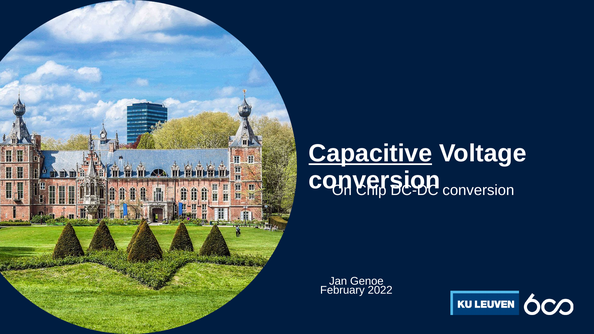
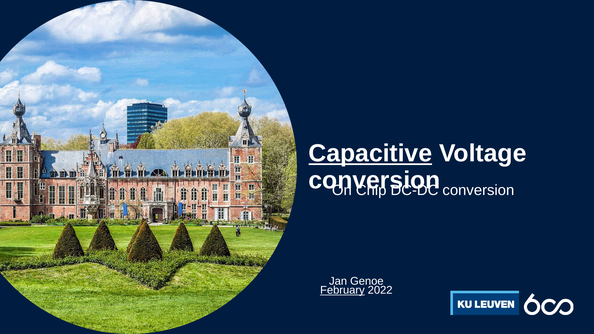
February underline: none -> present (342, 290)
